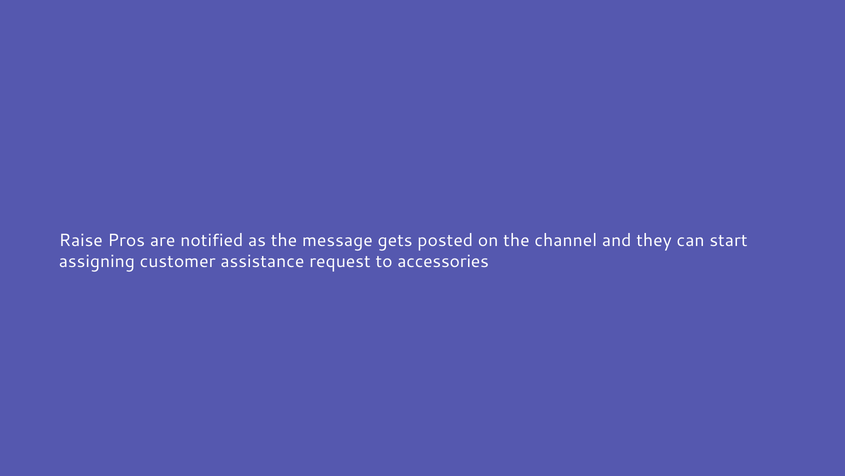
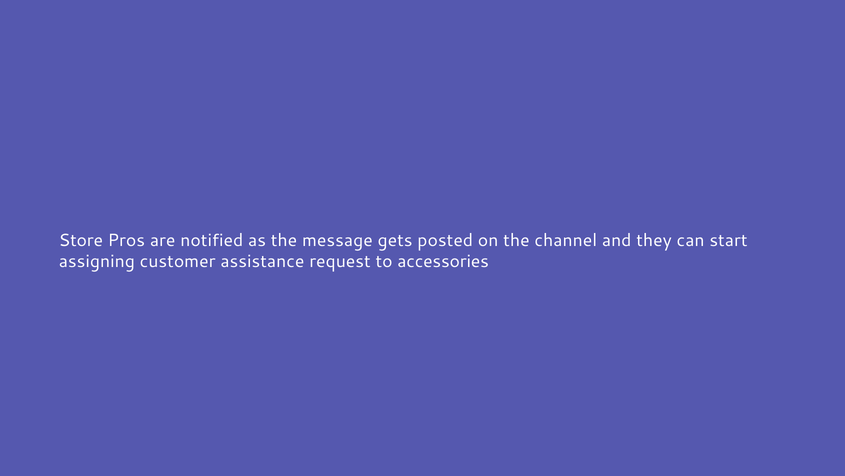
Raise: Raise -> Store (81, 240)
